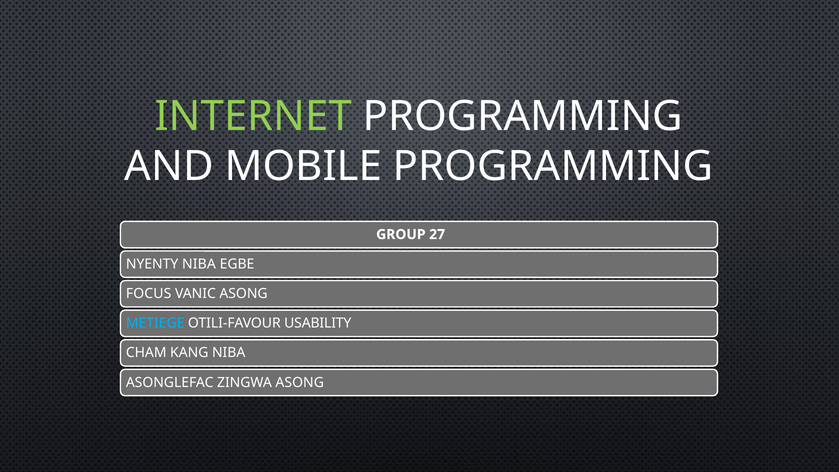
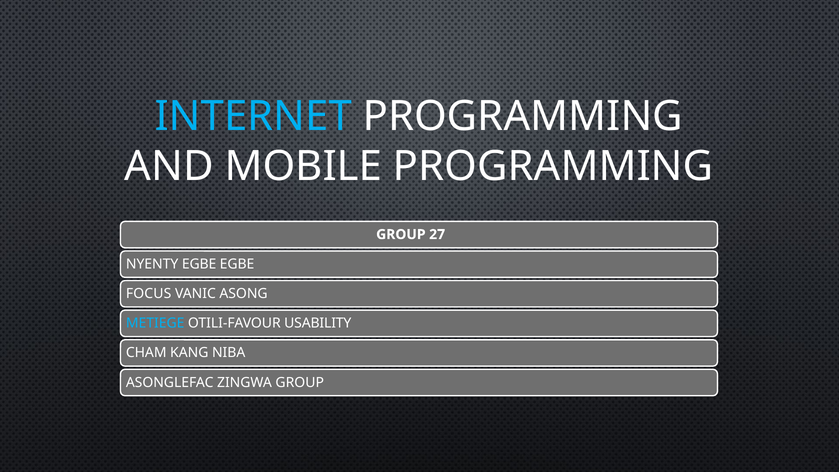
INTERNET colour: light green -> light blue (253, 116)
NYENTY NIBA: NIBA -> EGBE (199, 264)
ZINGWA ASONG: ASONG -> GROUP (300, 382)
